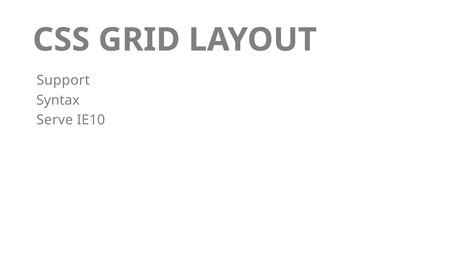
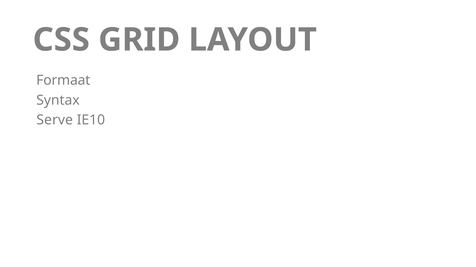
Support: Support -> Formaat (63, 80)
